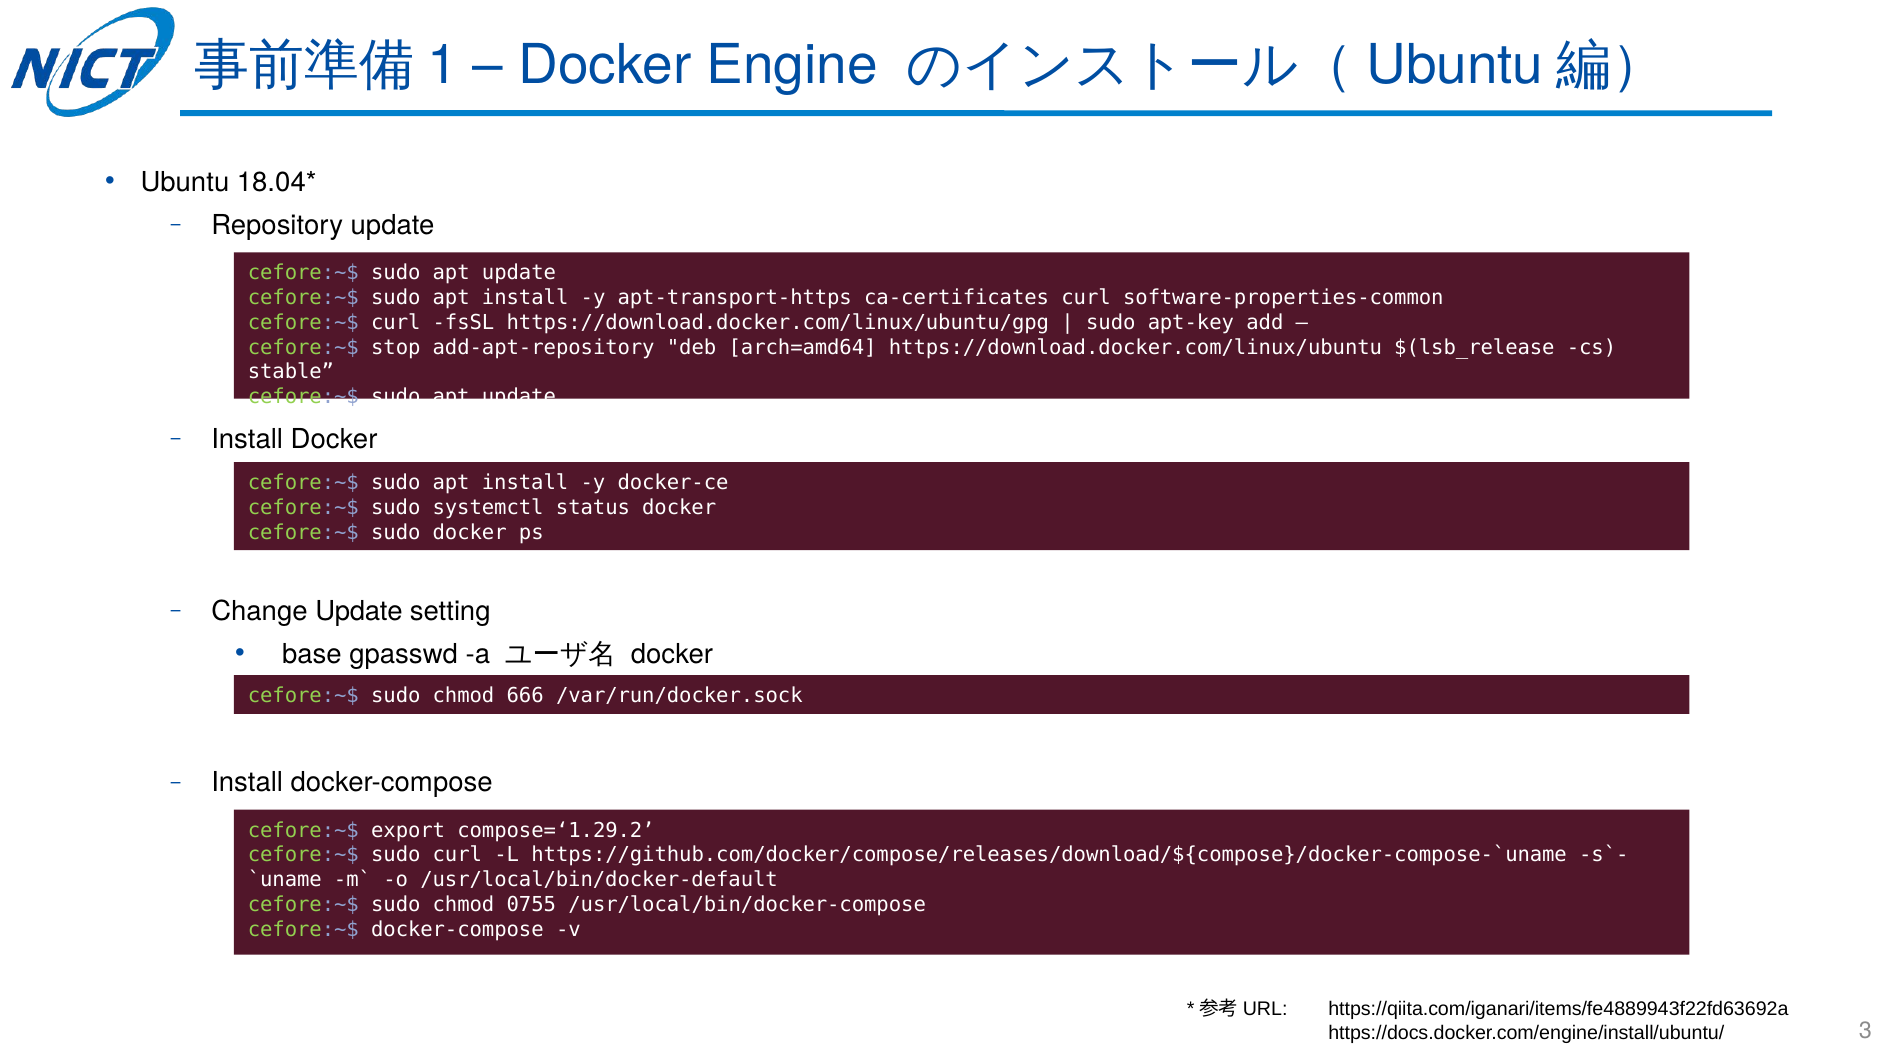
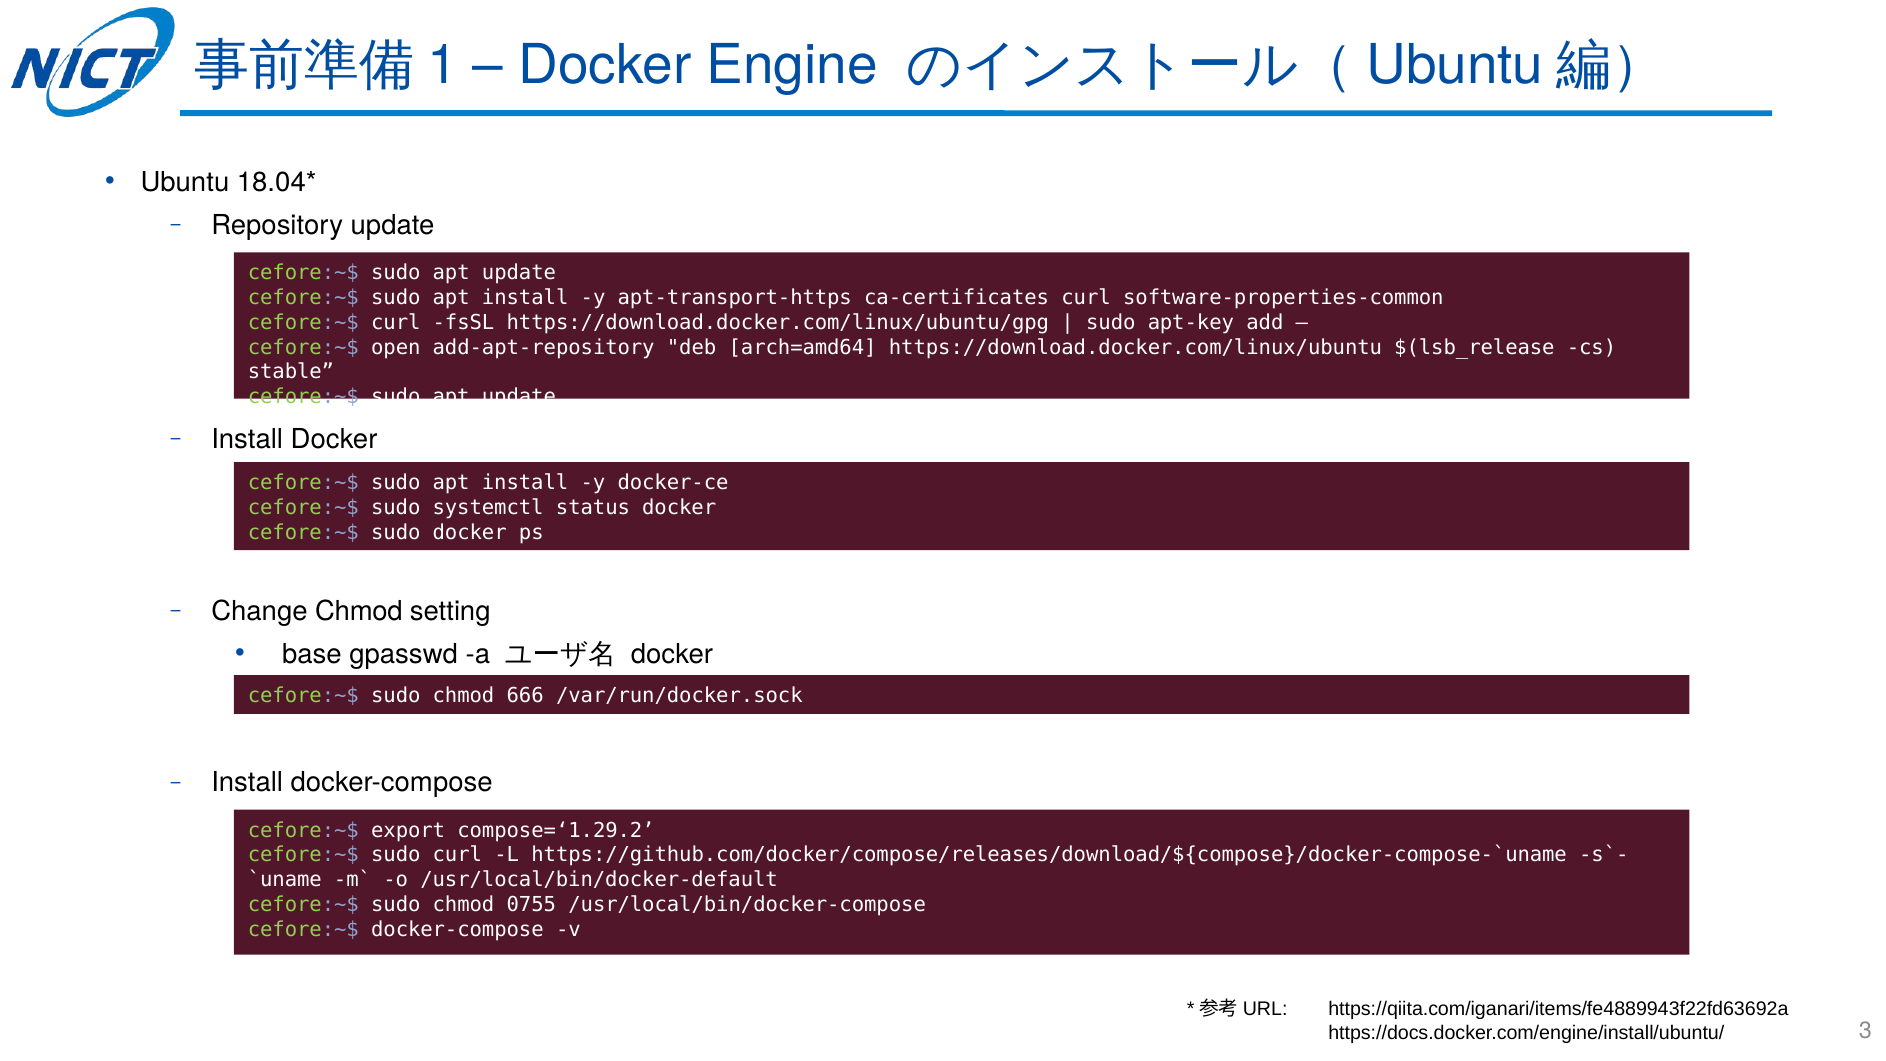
stop: stop -> open (396, 347)
Change Update: Update -> Chmod (359, 611)
